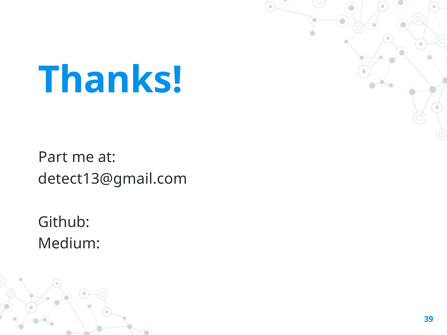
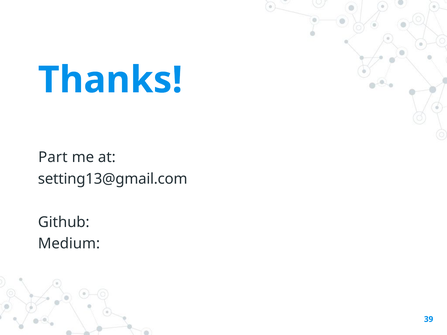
detect13@gmail.com: detect13@gmail.com -> setting13@gmail.com (113, 179)
